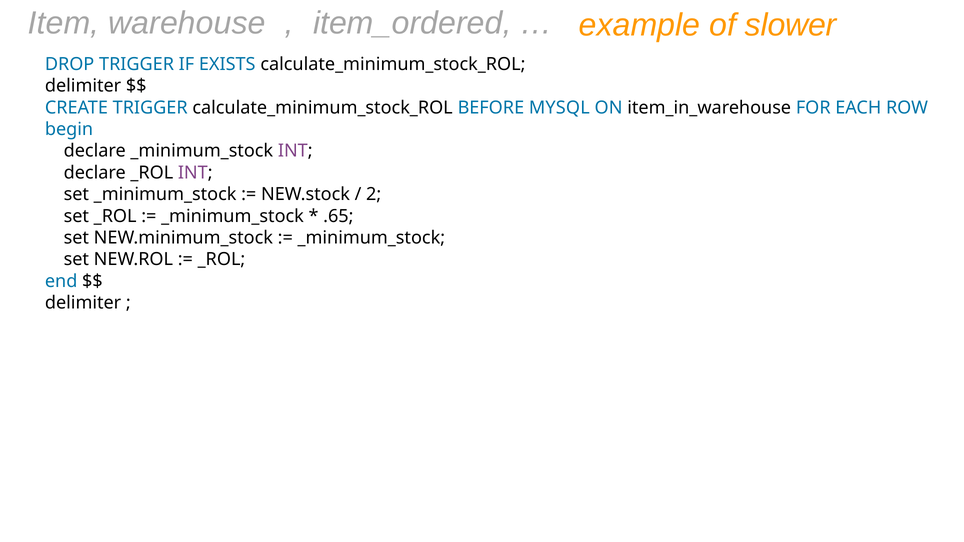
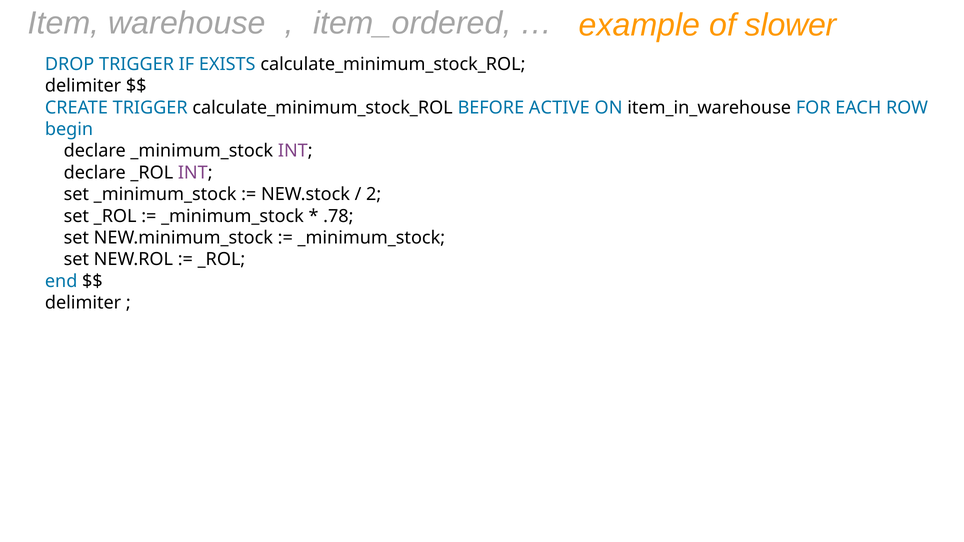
MYSQL: MYSQL -> ACTIVE (559, 108)
.65: .65 -> .78 (338, 216)
